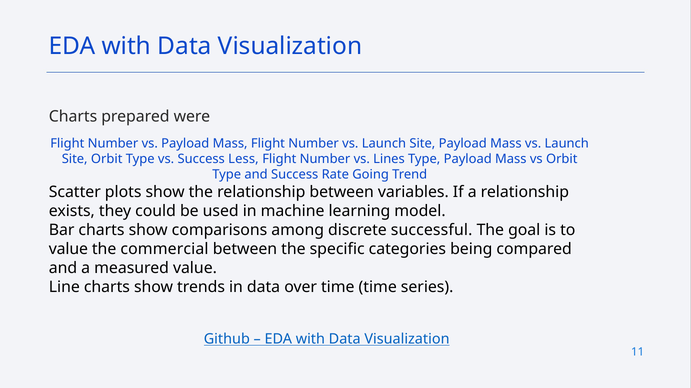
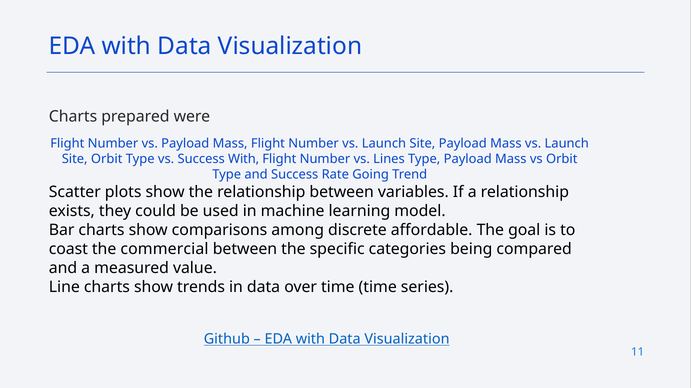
Success Less: Less -> With (244, 159)
successful: successful -> affordable (432, 230)
value: value -> coast (68, 249)
